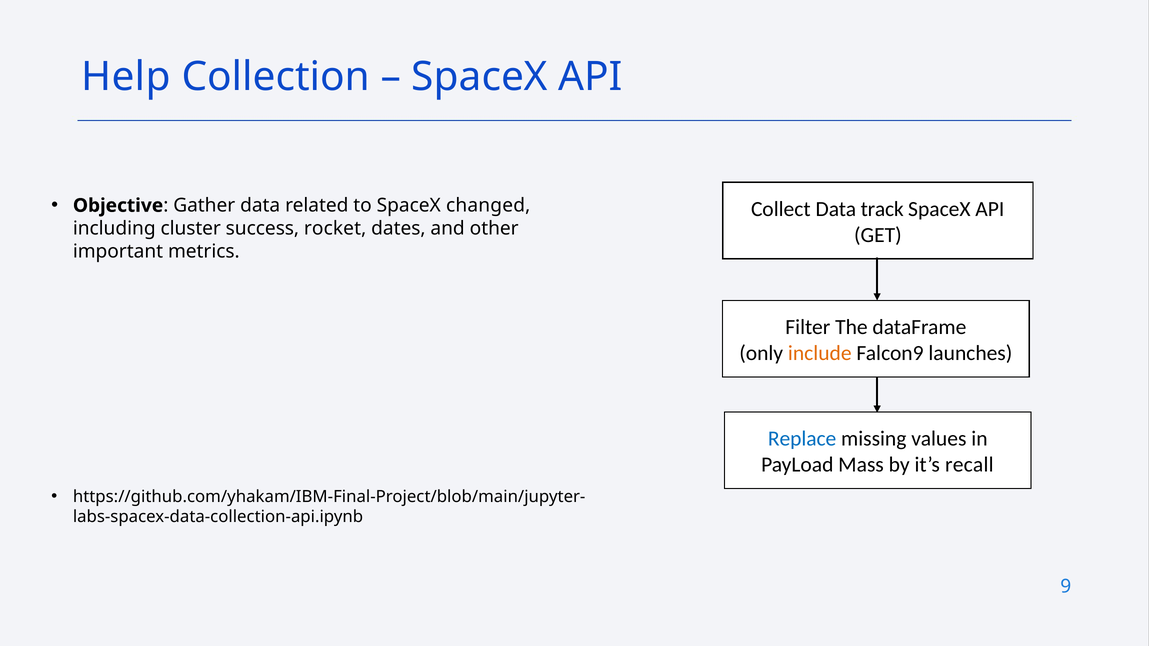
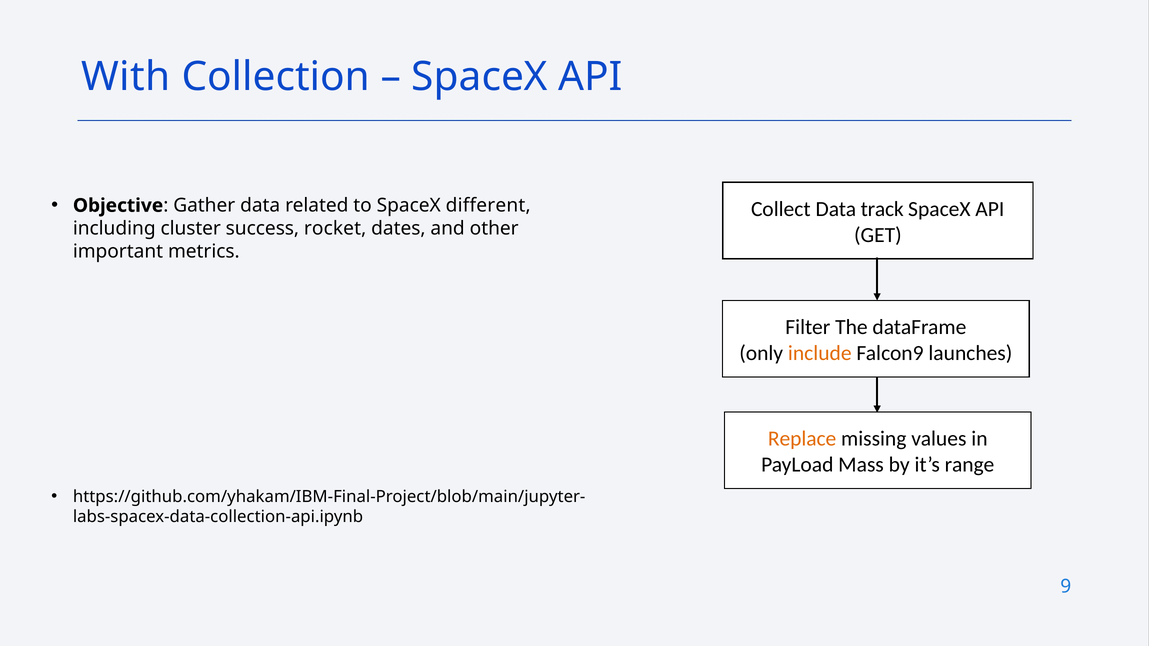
Help: Help -> With (126, 77)
changed: changed -> different (488, 206)
Replace colour: blue -> orange (802, 439)
recall: recall -> range (969, 465)
